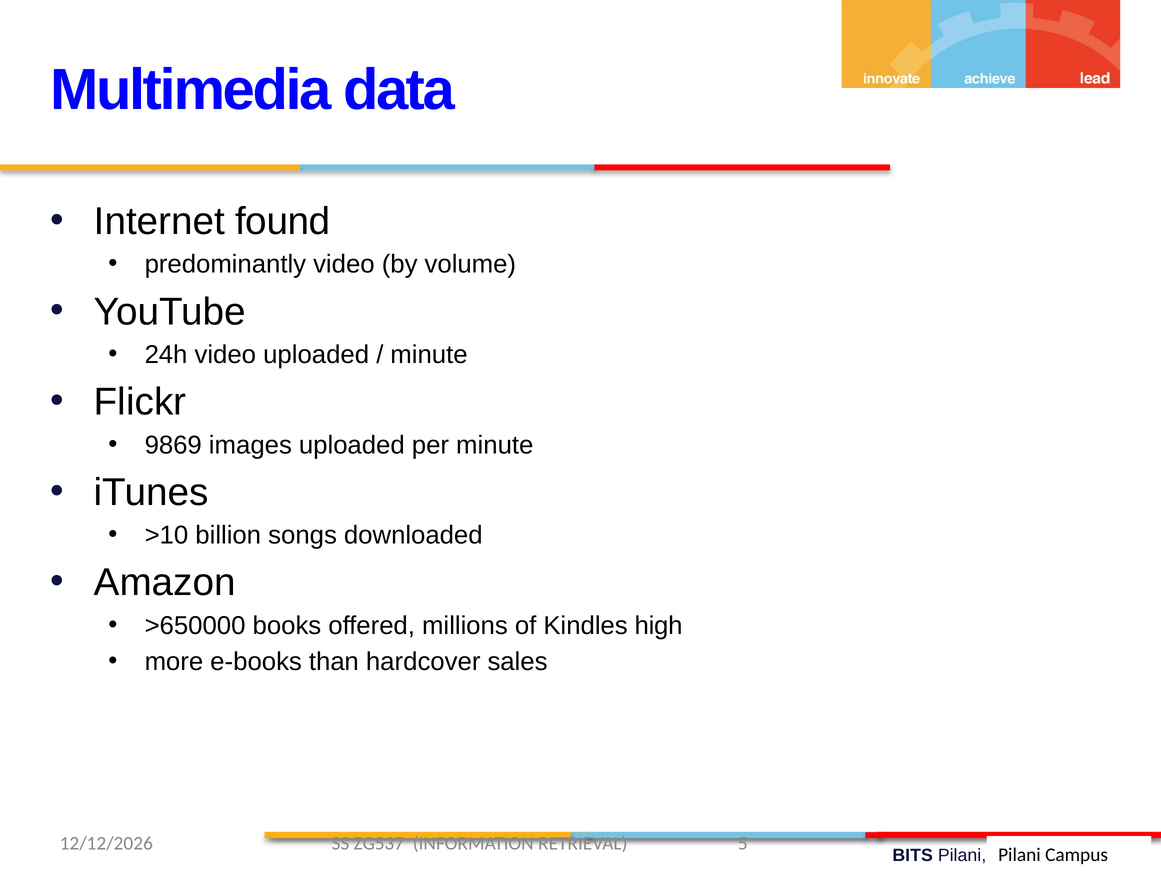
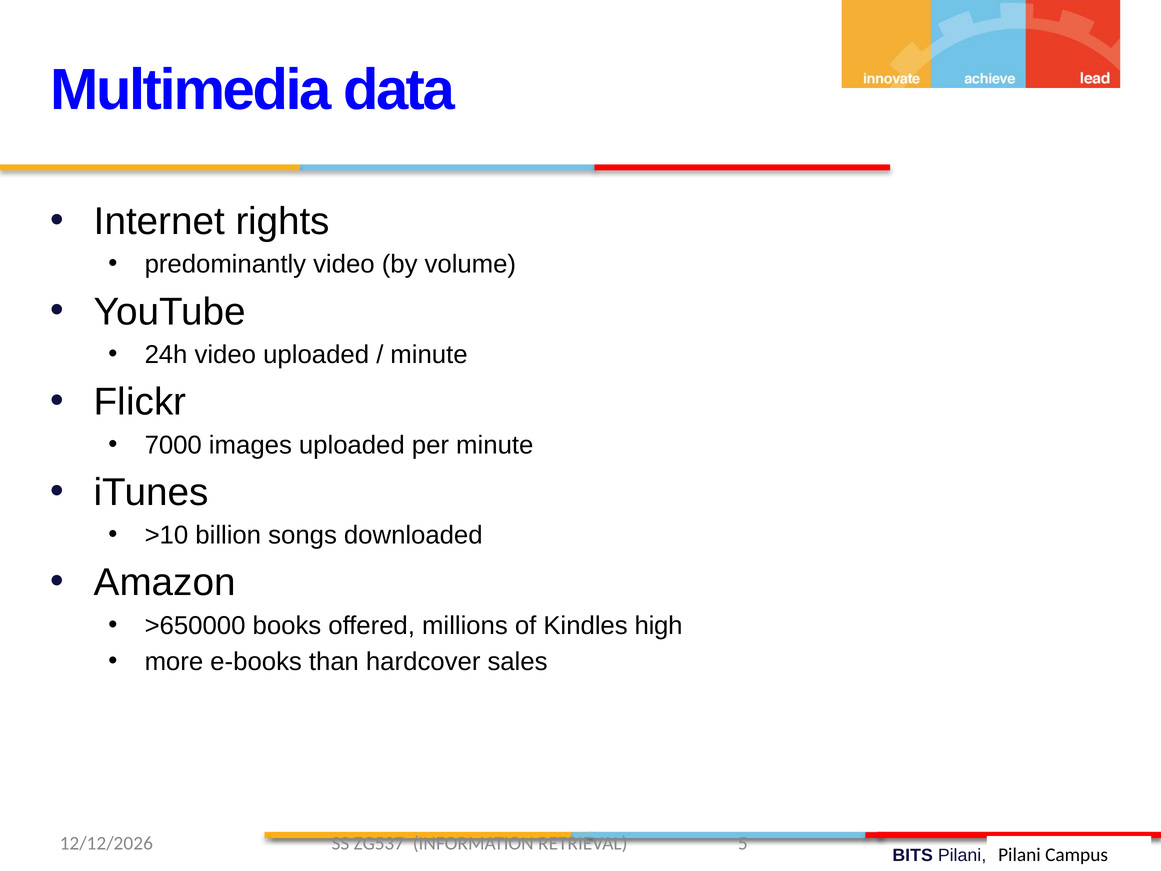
found: found -> rights (283, 221)
9869: 9869 -> 7000 (173, 445)
